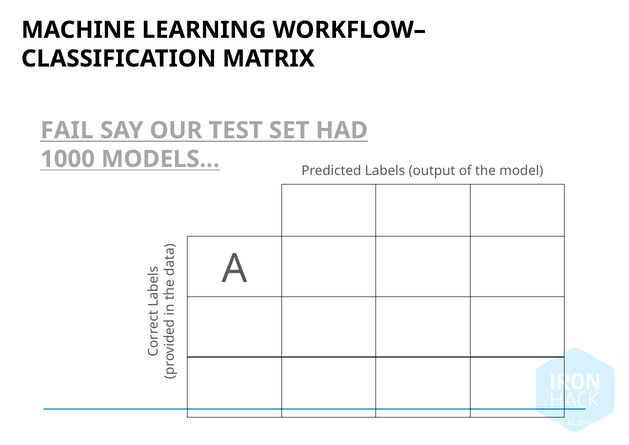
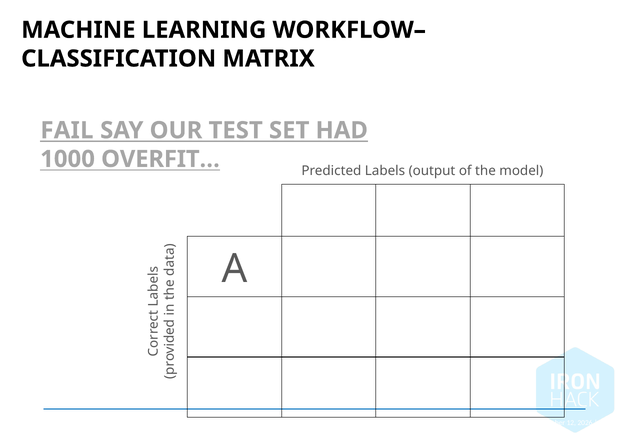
MODELS…: MODELS… -> OVERFIT… (161, 159)
